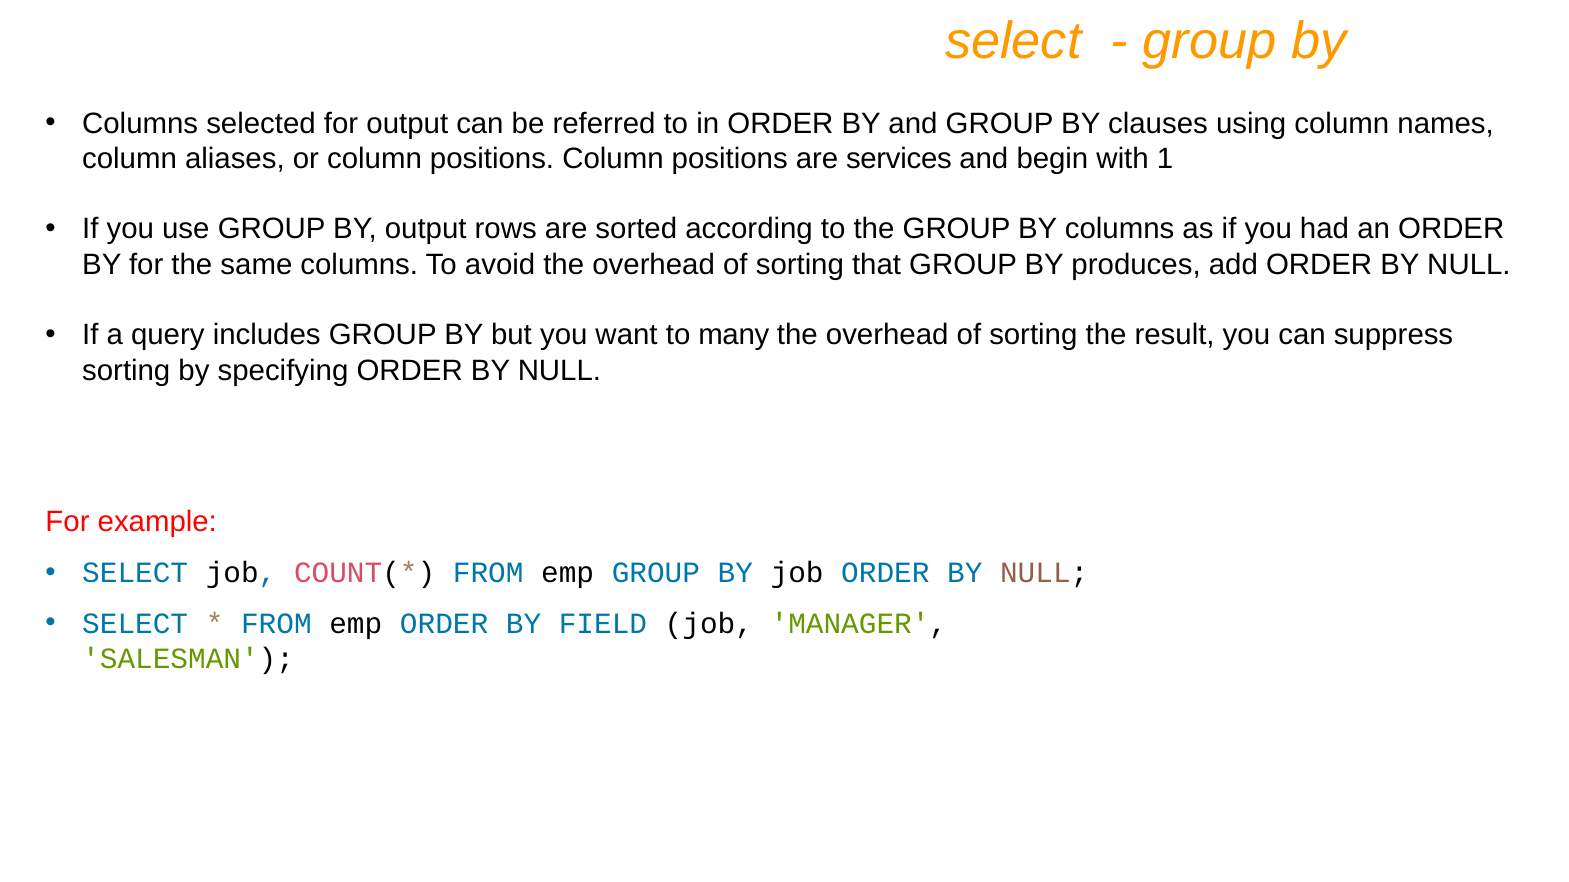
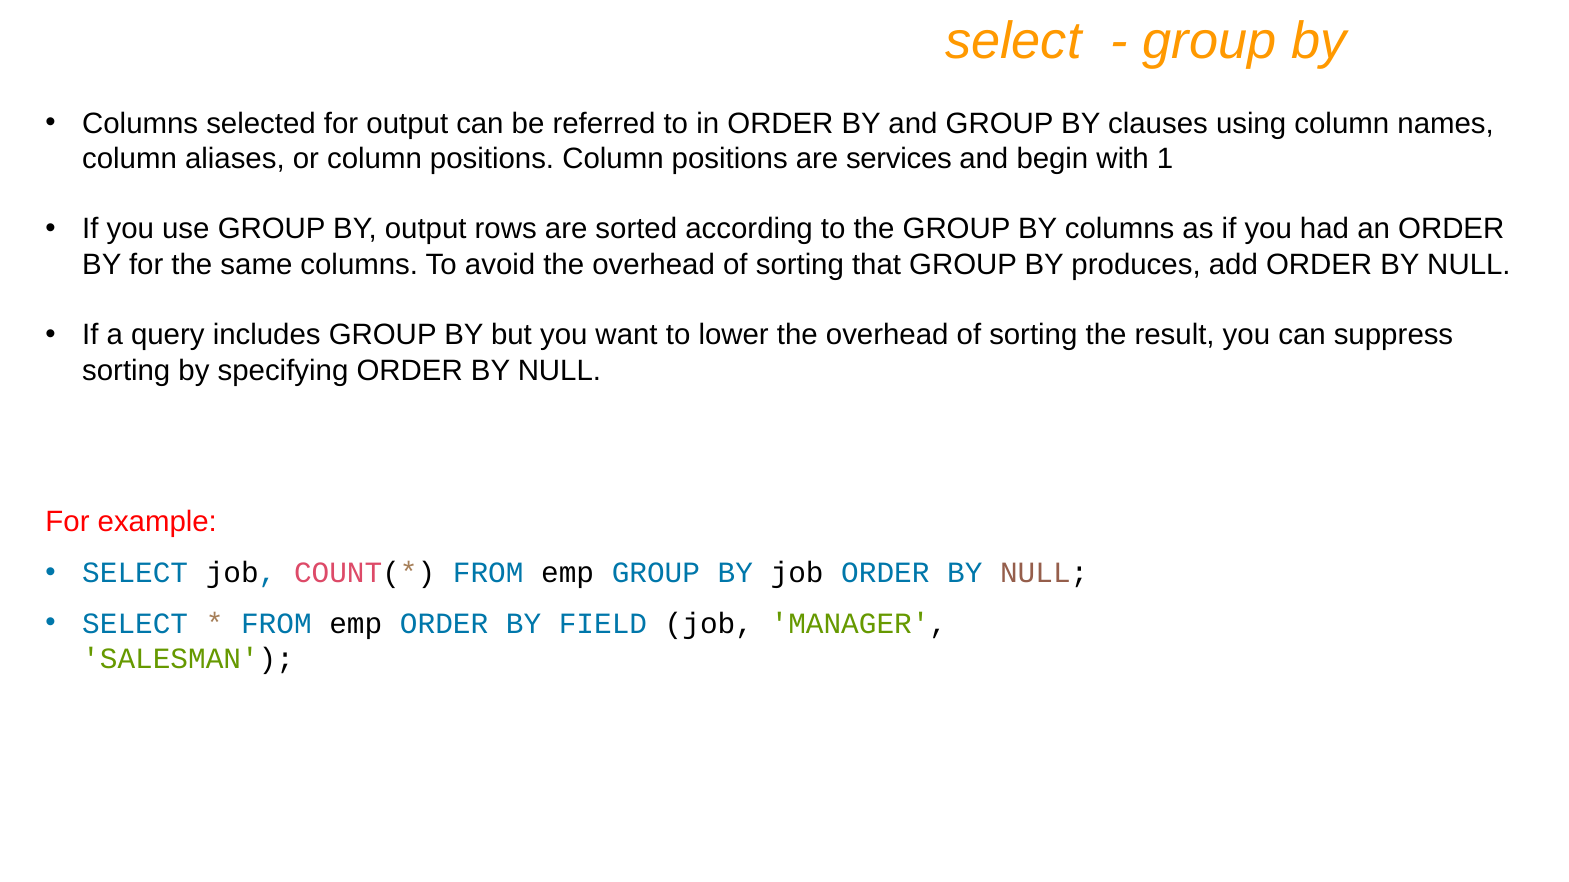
many: many -> lower (734, 335)
